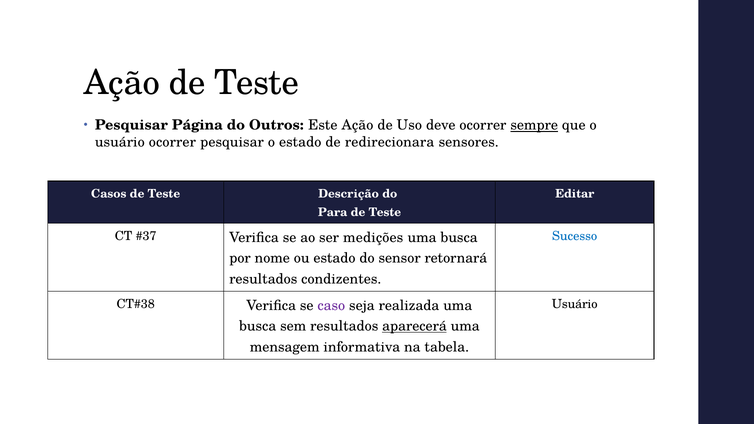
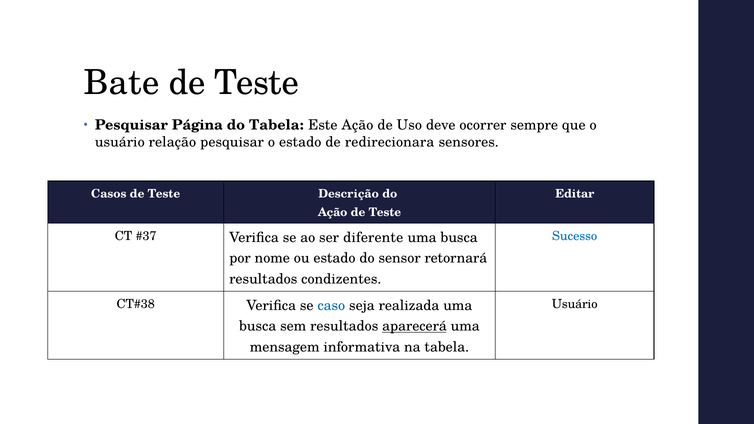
Ação: Ação -> Bate (122, 83)
do Outros: Outros -> Tabela (276, 125)
sempre underline: present -> none (534, 125)
usuário ocorrer: ocorrer -> relação (172, 142)
Para: Para -> Ação (333, 212)
medições: medições -> diferente (373, 238)
caso colour: purple -> blue (331, 305)
